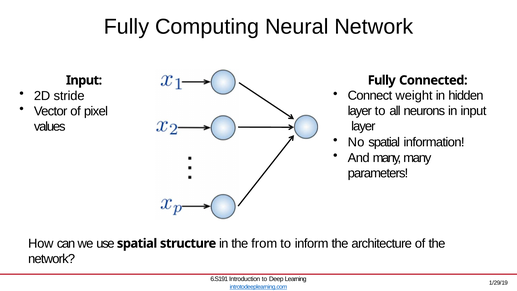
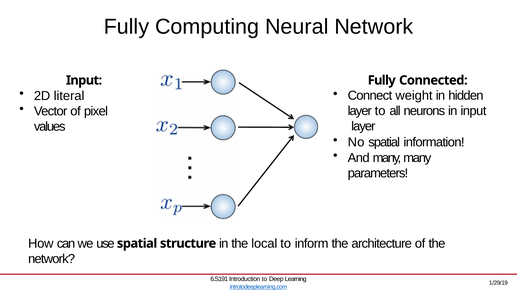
stride: stride -> literal (69, 96)
from: from -> local (264, 243)
